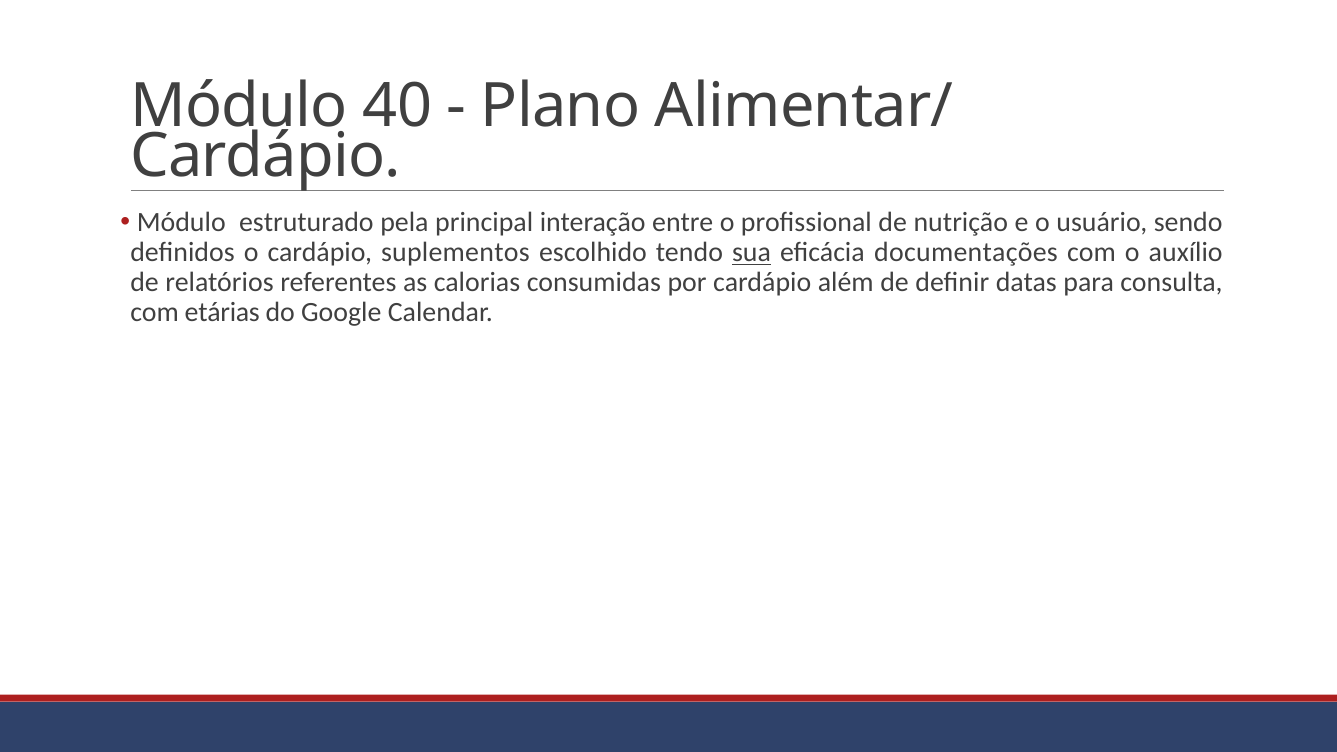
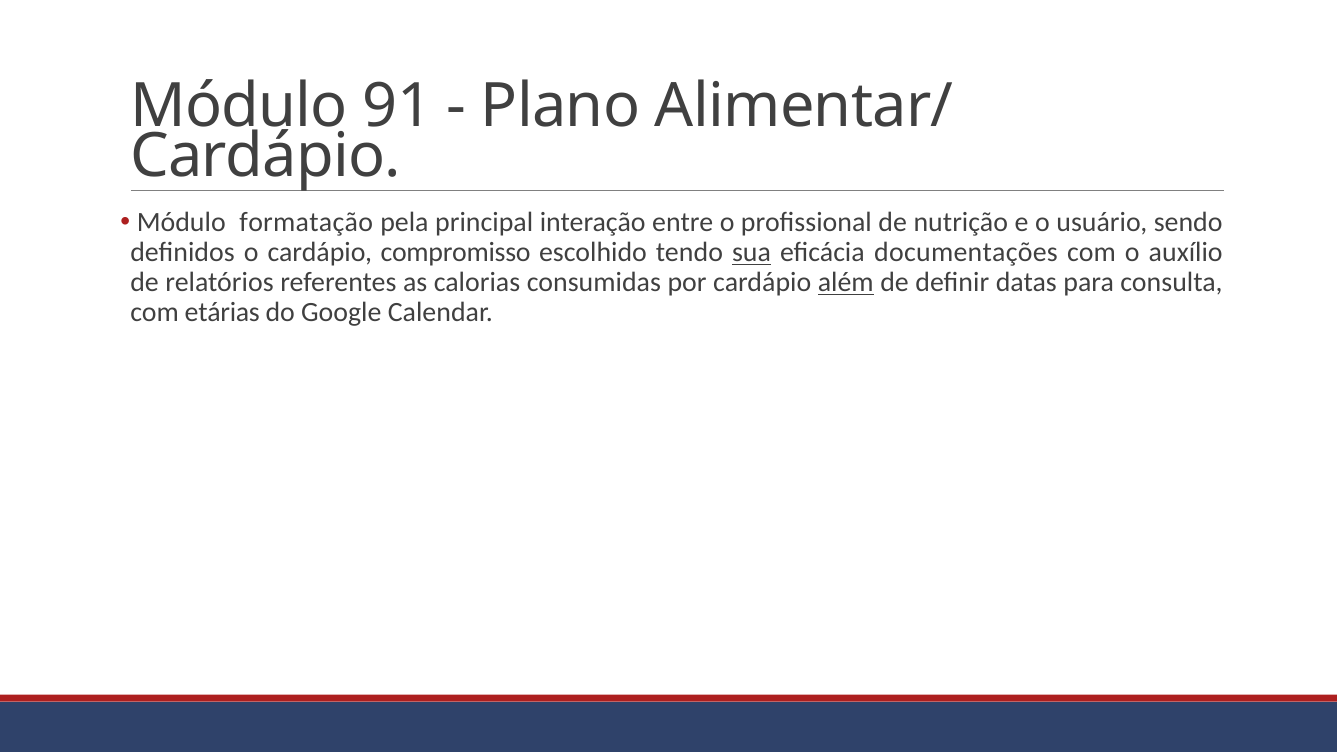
40: 40 -> 91 (397, 106)
estruturado: estruturado -> formatação (306, 222)
suplementos: suplementos -> compromisso (456, 252)
além underline: none -> present (846, 282)
